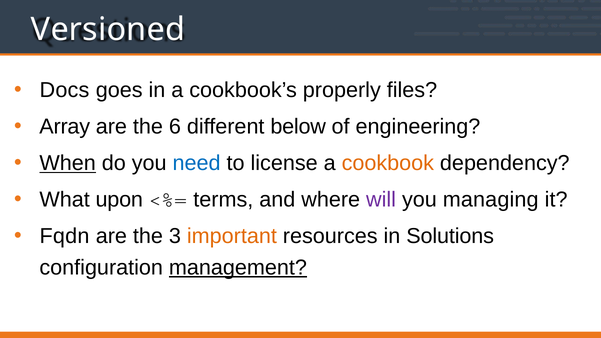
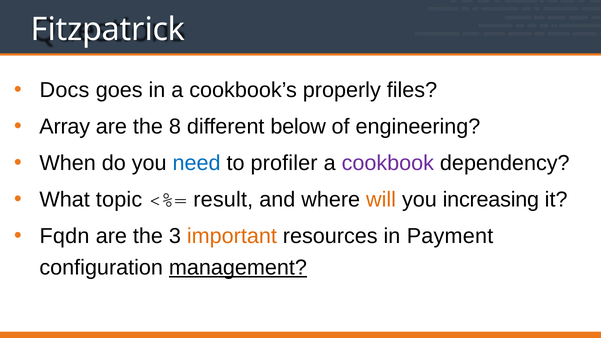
Versioned: Versioned -> Fitzpatrick (108, 29)
6: 6 -> 8 (175, 127)
When underline: present -> none (68, 163)
license: license -> profiler (284, 163)
cookbook colour: orange -> purple (388, 163)
upon: upon -> topic (119, 200)
terms: terms -> result (223, 200)
will colour: purple -> orange (381, 200)
managing: managing -> increasing (491, 200)
Solutions: Solutions -> Payment (450, 236)
